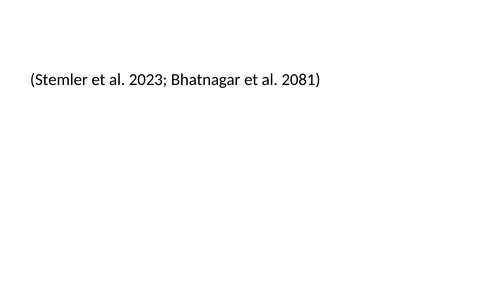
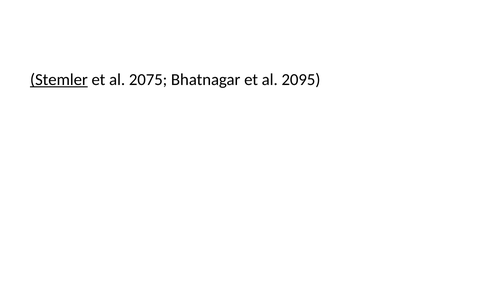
Stemler underline: none -> present (59, 79)
2023: 2023 -> 2075 (148, 79)
2081: 2081 -> 2095 (301, 79)
